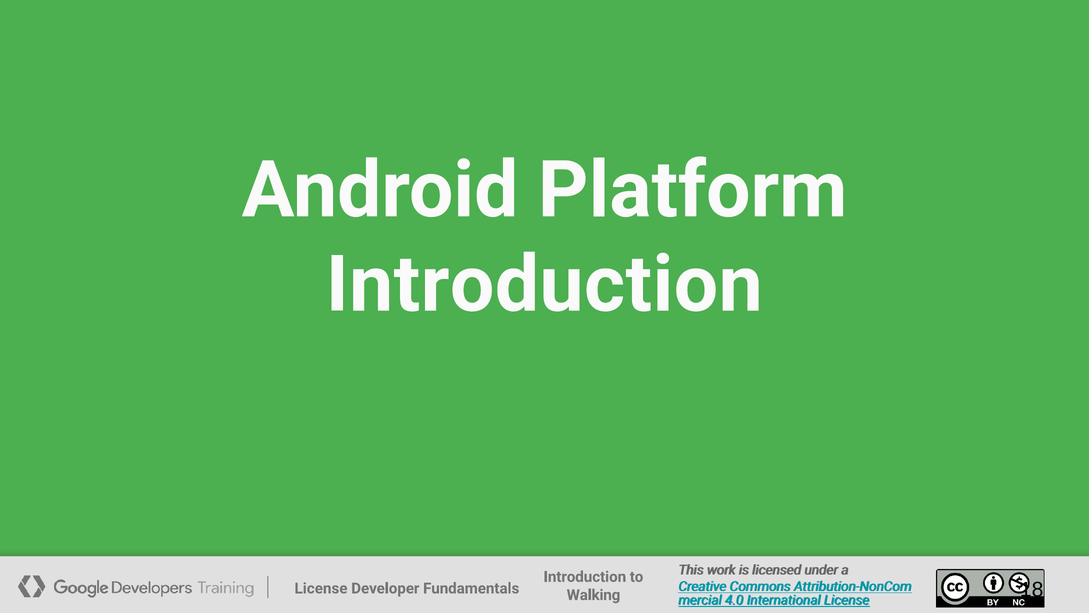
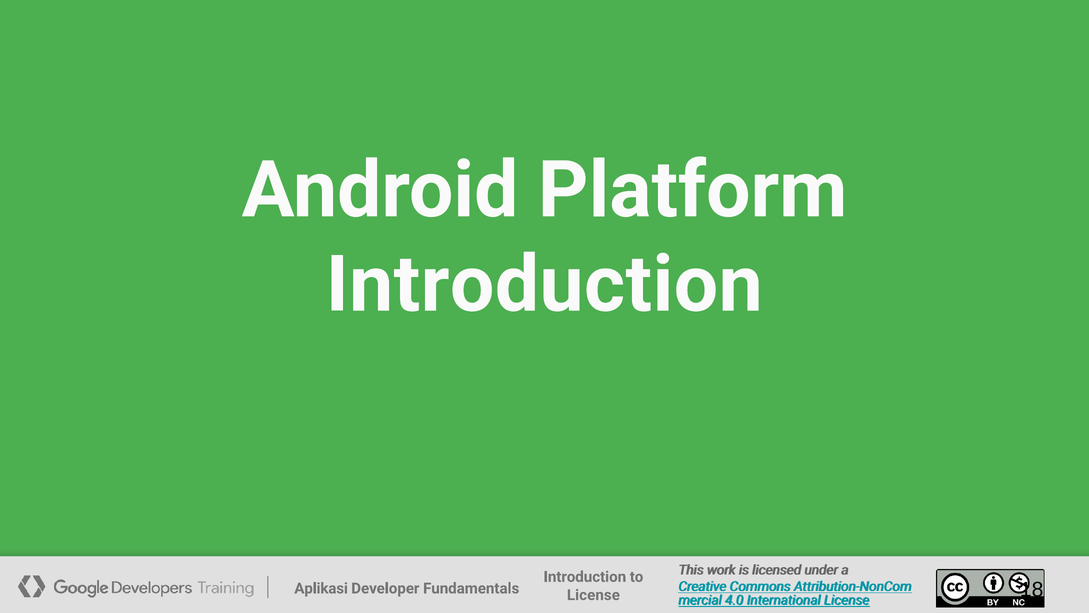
License: License -> Aplikasi (321, 588)
Walking: Walking -> License (593, 595)
